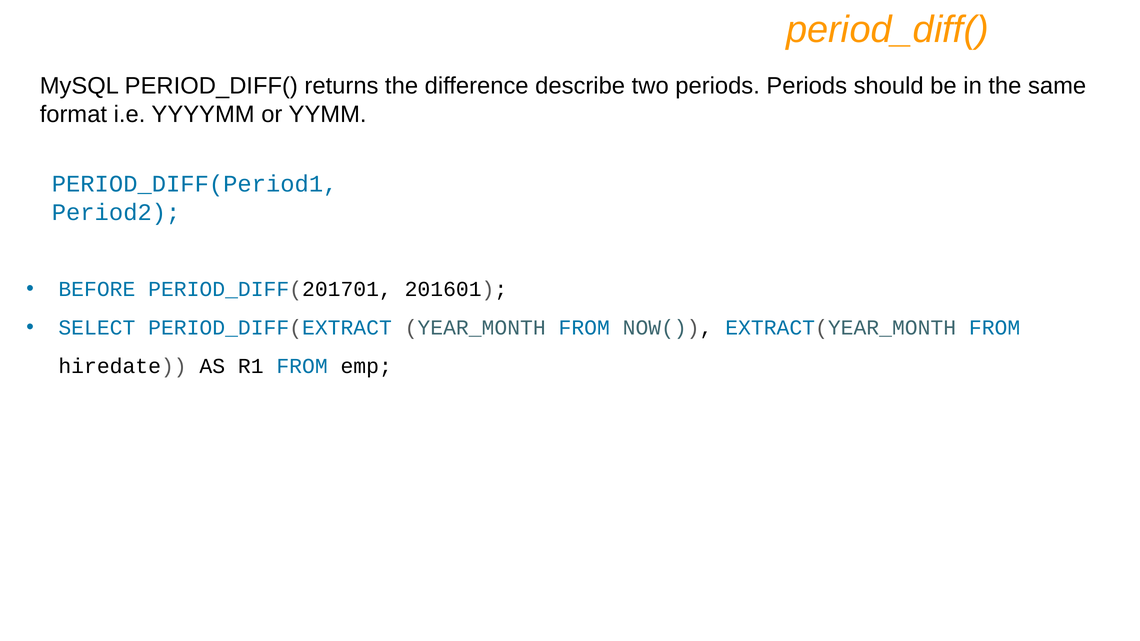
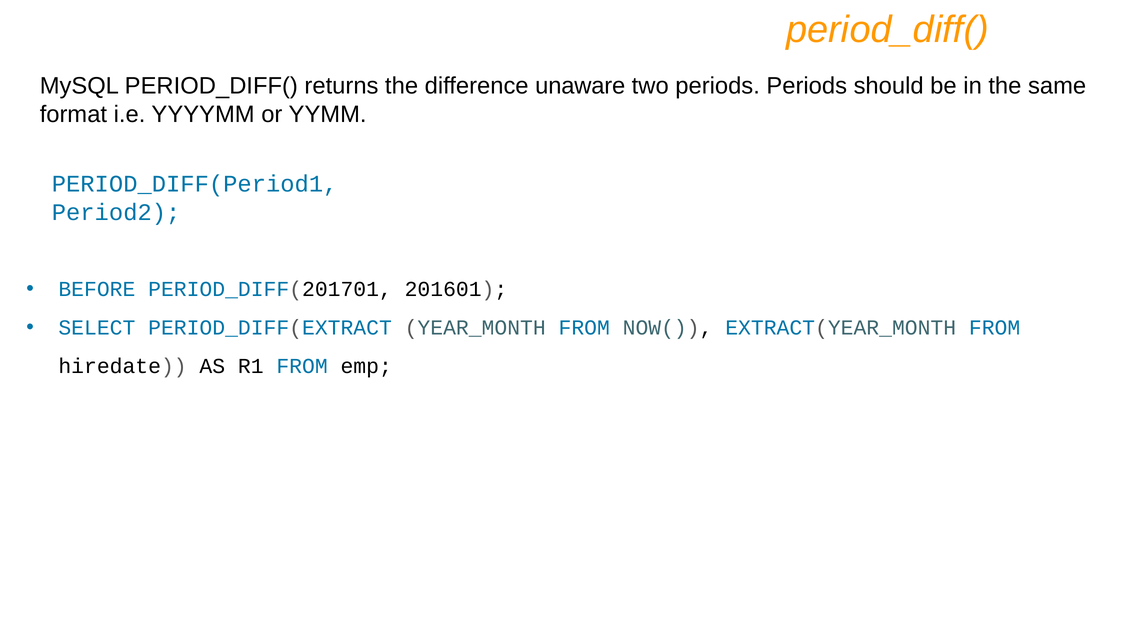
describe: describe -> unaware (580, 86)
